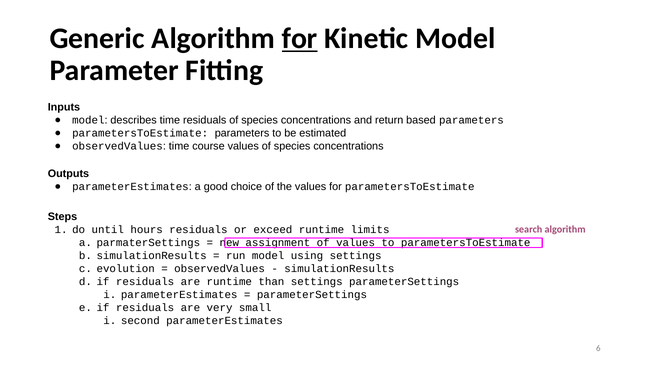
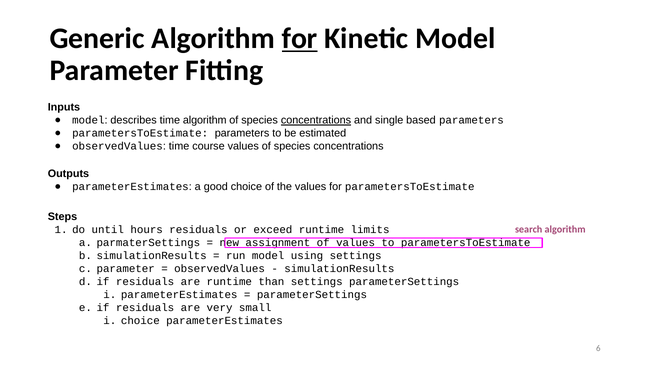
time residuals: residuals -> algorithm (205, 121)
concentrations underline: none -> present (316, 121)
return: return -> single (389, 121)
evolution: evolution -> parameter (126, 269)
second: second -> choice (140, 321)
